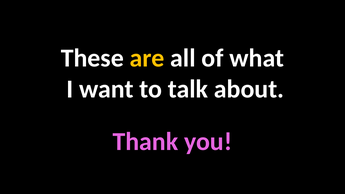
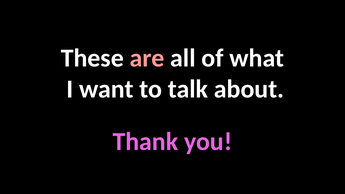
are colour: yellow -> pink (147, 58)
